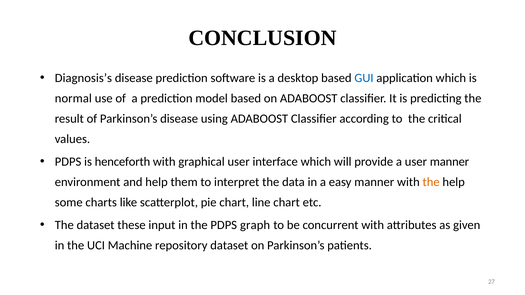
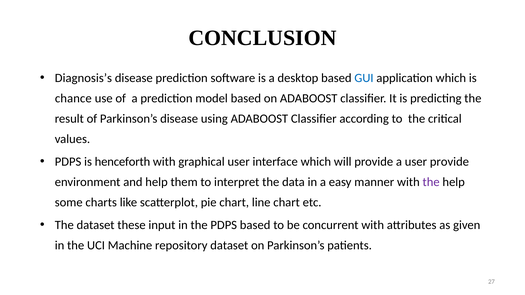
normal: normal -> chance (73, 98)
user manner: manner -> provide (449, 162)
the colour: orange -> purple (431, 182)
PDPS graph: graph -> based (255, 225)
